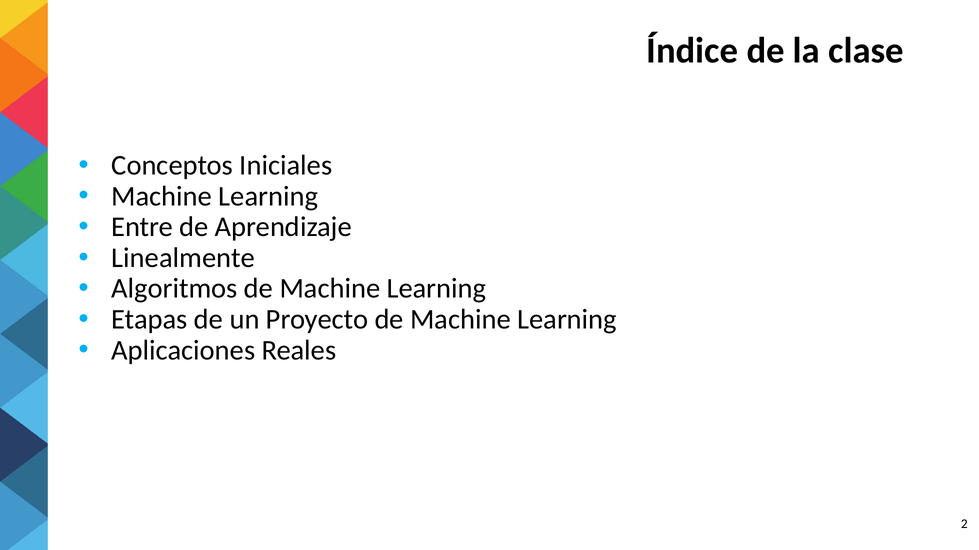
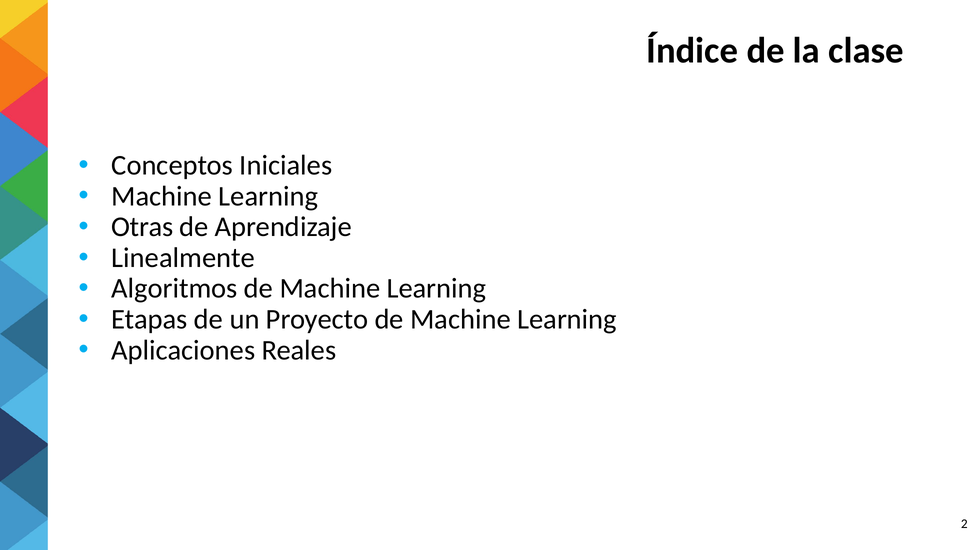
Entre: Entre -> Otras (142, 227)
